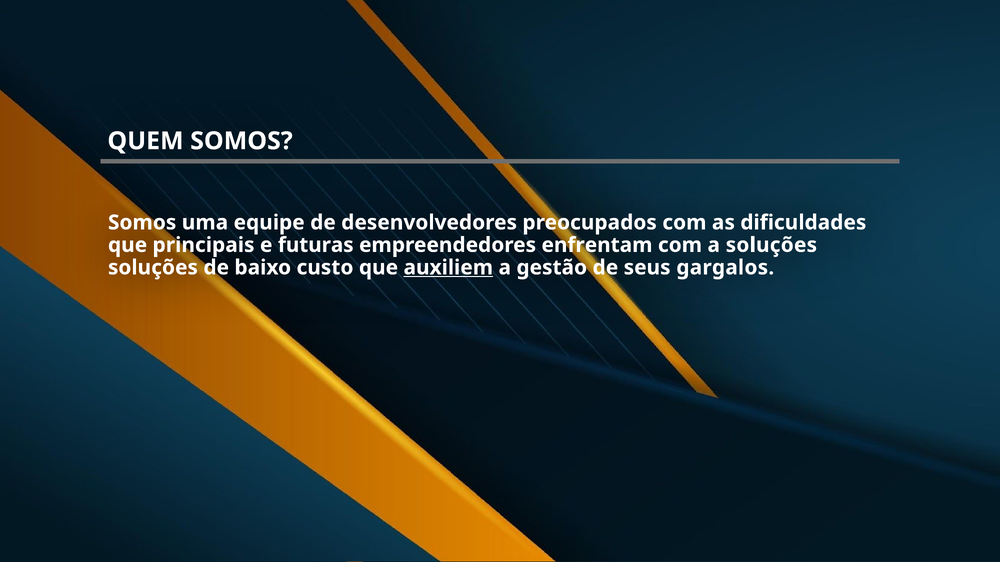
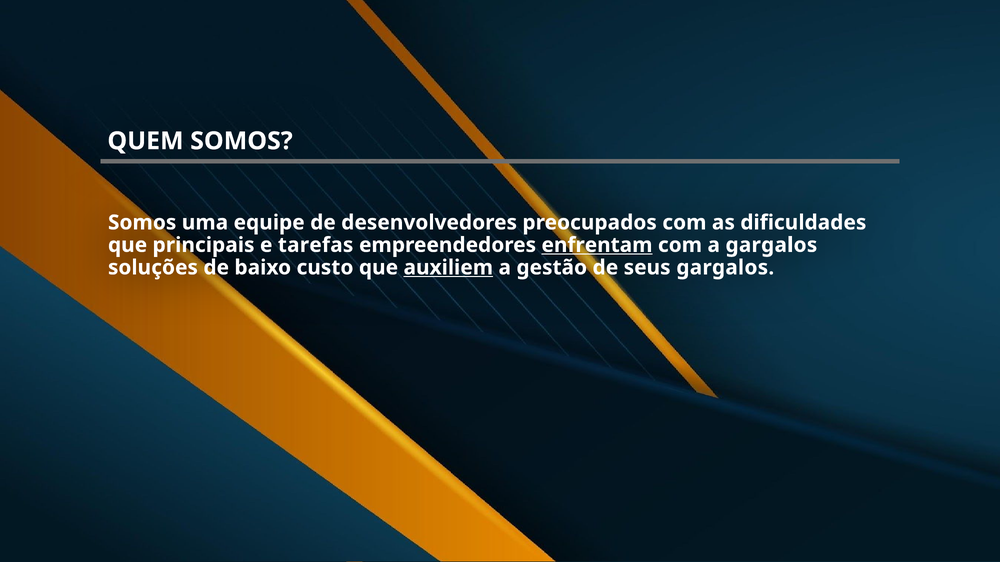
futuras: futuras -> tarefas (316, 245)
enfrentam underline: none -> present (597, 245)
a soluções: soluções -> gargalos (771, 245)
